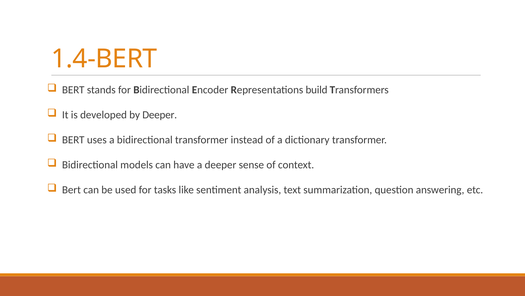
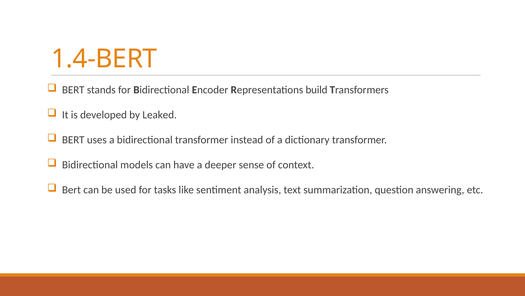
by Deeper: Deeper -> Leaked (160, 115)
